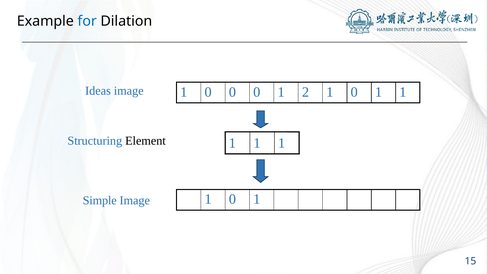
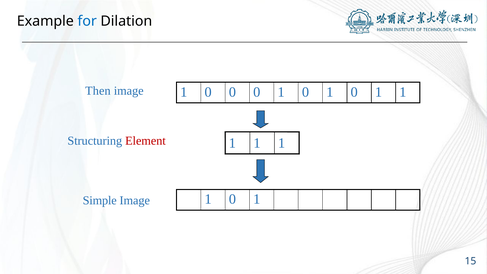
Ideas: Ideas -> Then (98, 91)
0 0 1 2: 2 -> 0 (305, 92)
Element colour: black -> red (145, 141)
